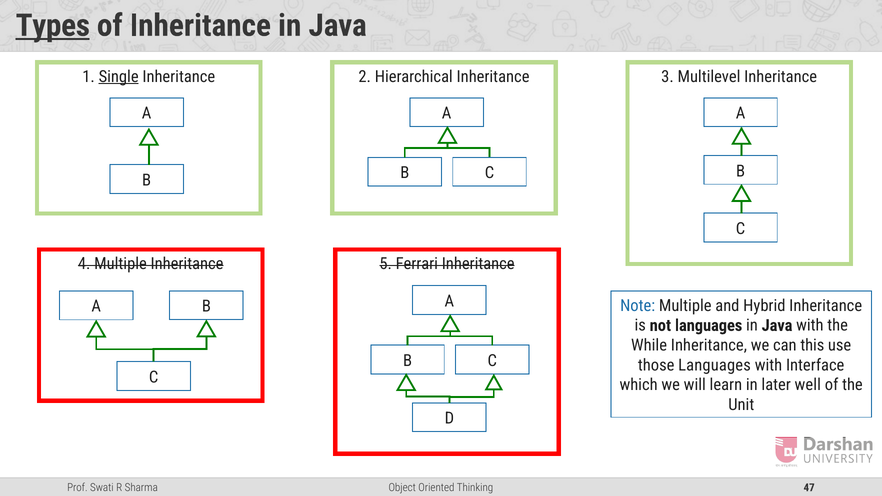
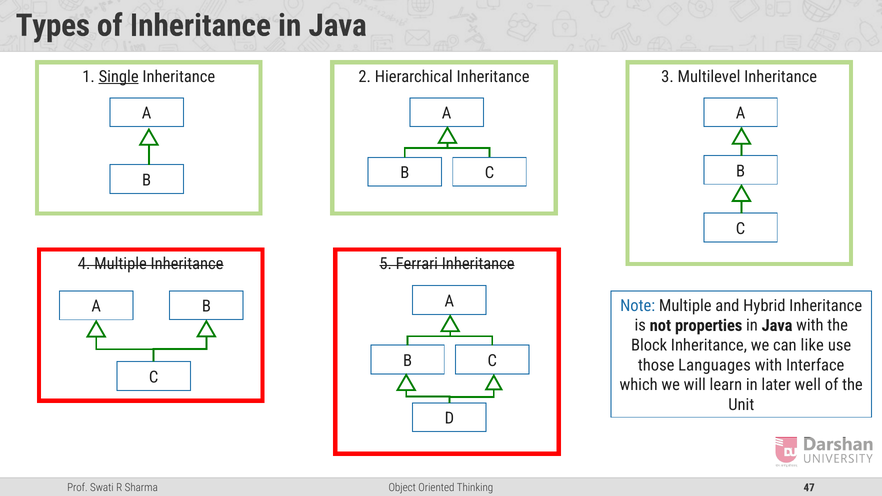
Types underline: present -> none (53, 26)
not languages: languages -> properties (709, 326)
While: While -> Block (649, 345)
this: this -> like (812, 345)
